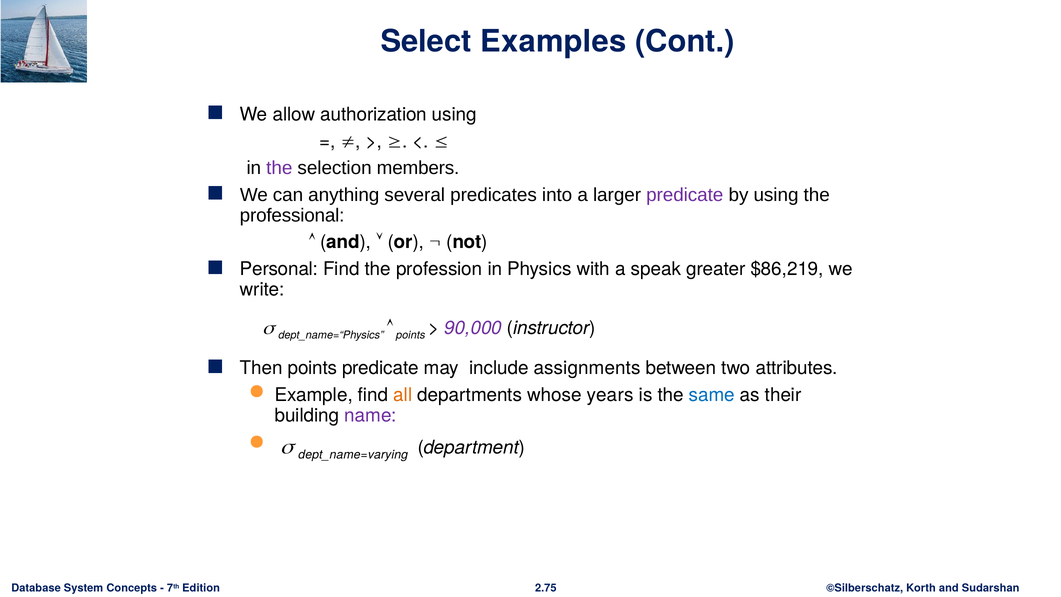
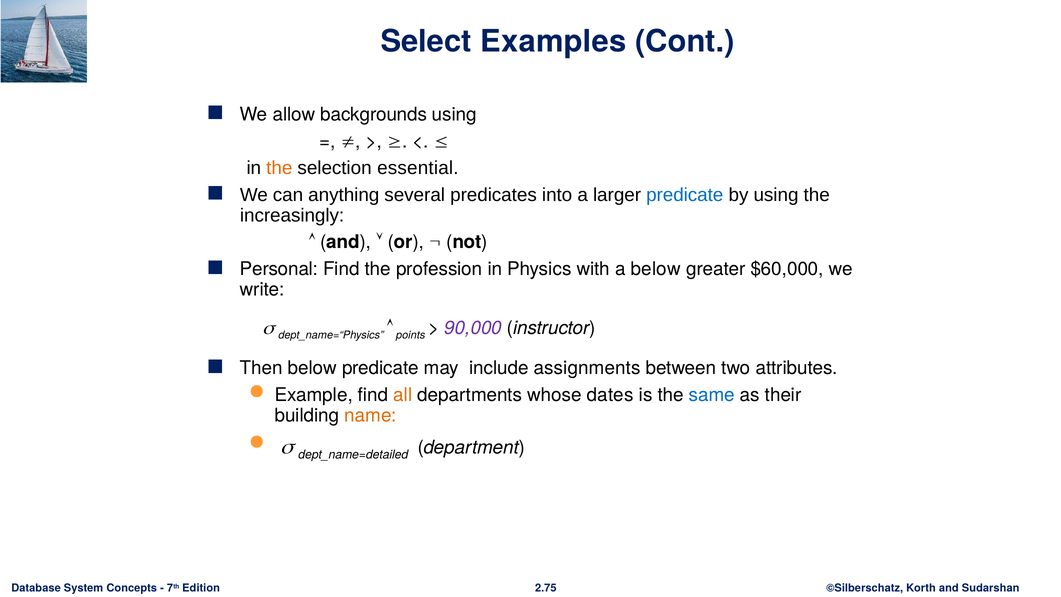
authorization: authorization -> backgrounds (374, 114)
the colour: purple -> orange (279, 168)
members: members -> essential (418, 168)
predicate colour: purple -> blue (685, 195)
professional: professional -> increasingly (292, 215)
a speak: speak -> below (656, 269)
$86,219: $86,219 -> $60,000 (787, 269)
Then points: points -> below (312, 368)
years: years -> dates (610, 395)
name colour: purple -> orange (371, 415)
dept_name=varying: dept_name=varying -> dept_name=detailed (353, 455)
